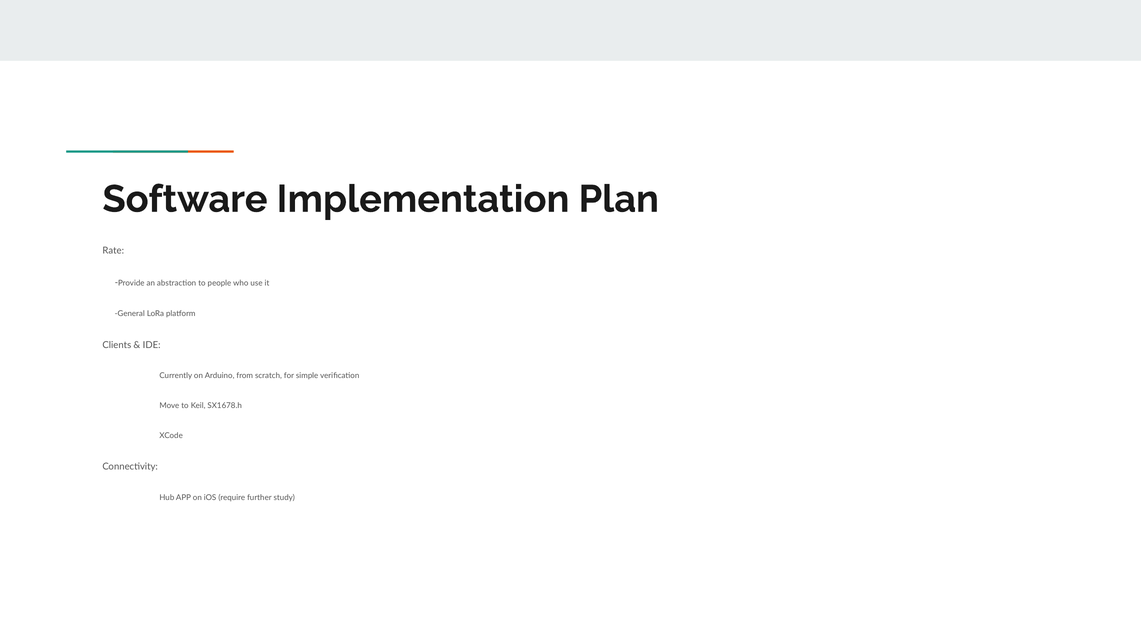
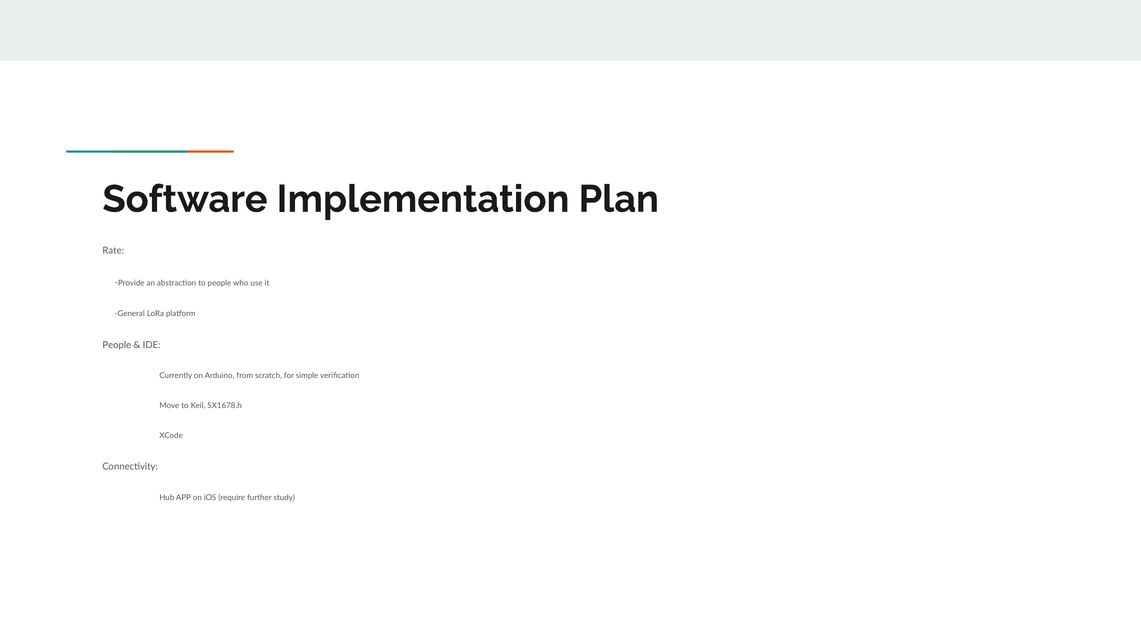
Clients: Clients -> People (117, 345)
